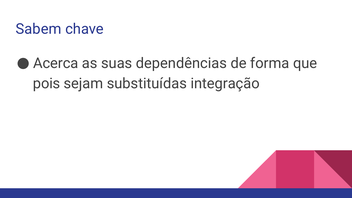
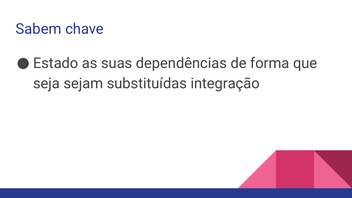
Acerca: Acerca -> Estado (56, 63)
pois: pois -> seja (47, 84)
